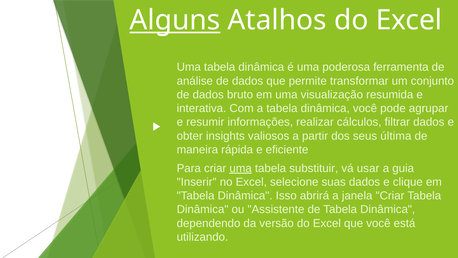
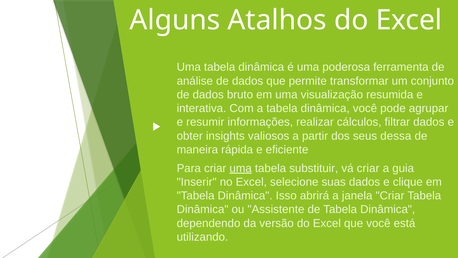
Alguns underline: present -> none (175, 20)
última: última -> dessa (396, 136)
vá usar: usar -> criar (368, 168)
